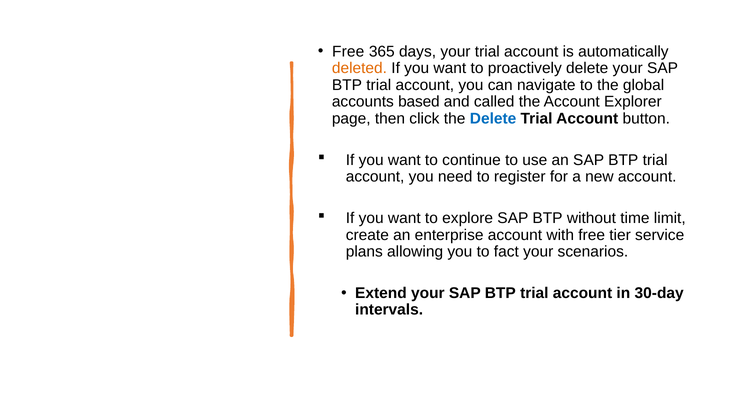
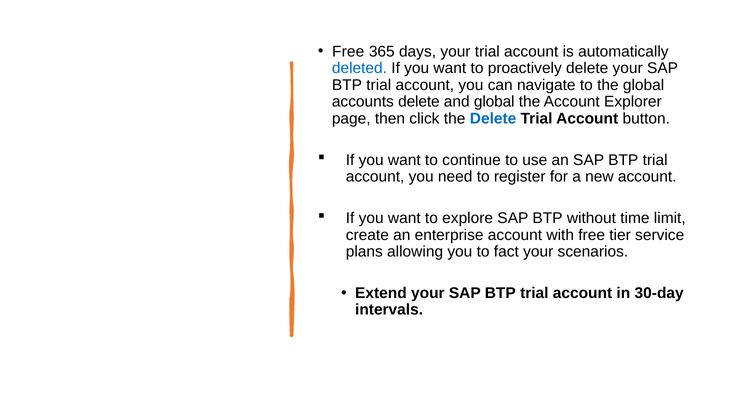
deleted colour: orange -> blue (359, 68)
accounts based: based -> delete (419, 102)
and called: called -> global (494, 102)
